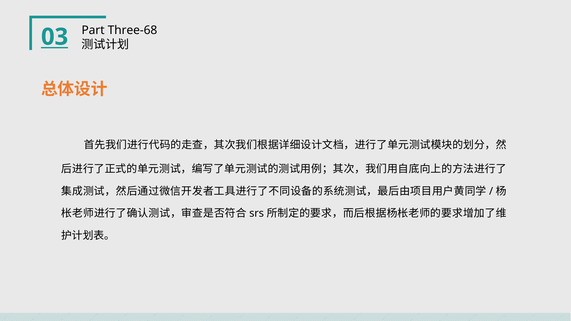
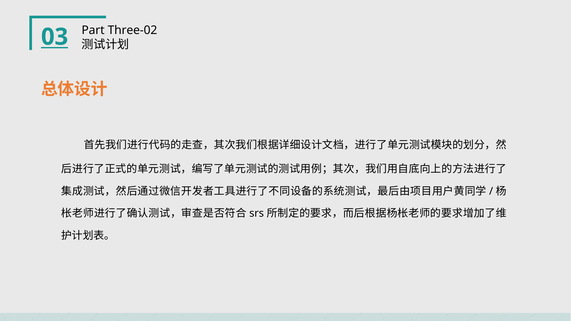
Three-68: Three-68 -> Three-02 (133, 30)
